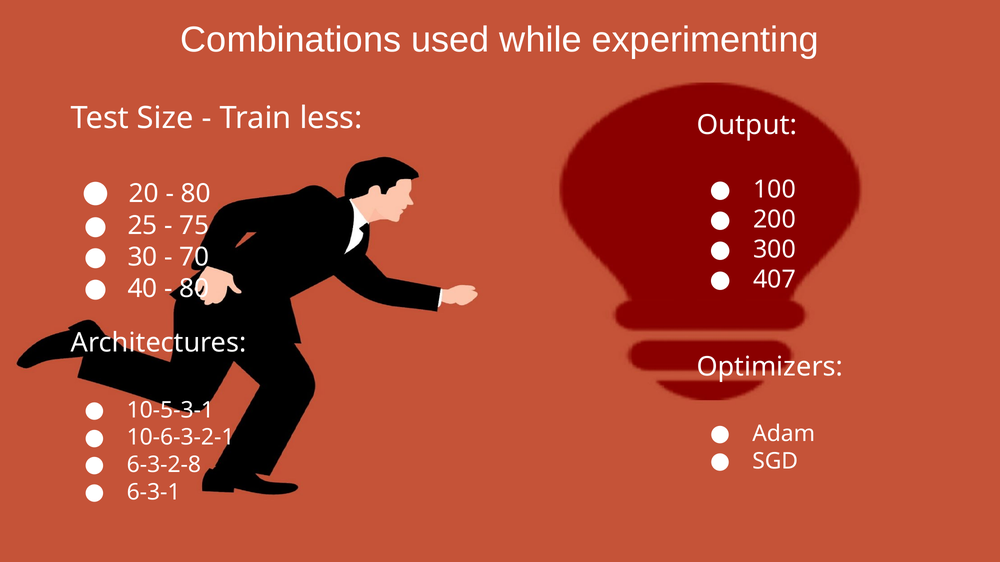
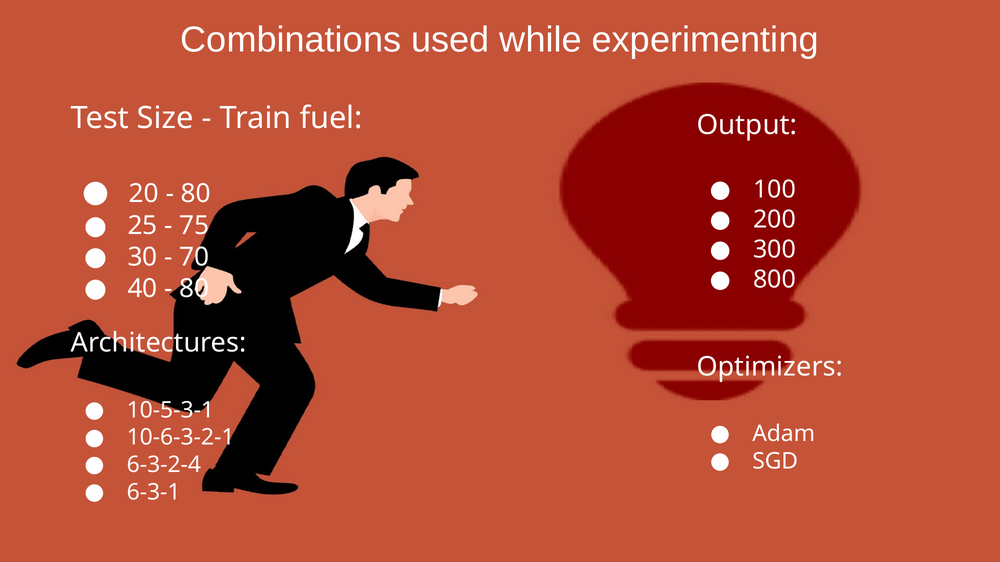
less: less -> fuel (331, 118)
407: 407 -> 800 (774, 280)
6-3-2-8: 6-3-2-8 -> 6-3-2-4 (164, 465)
